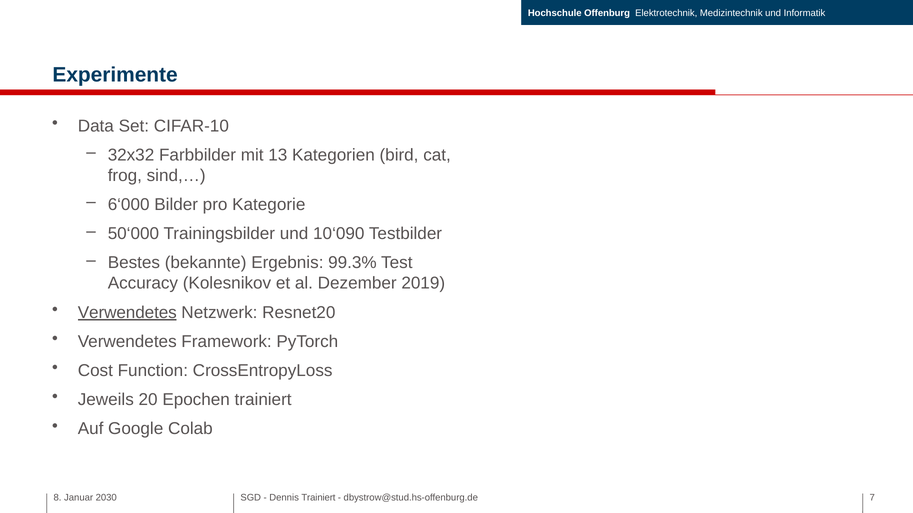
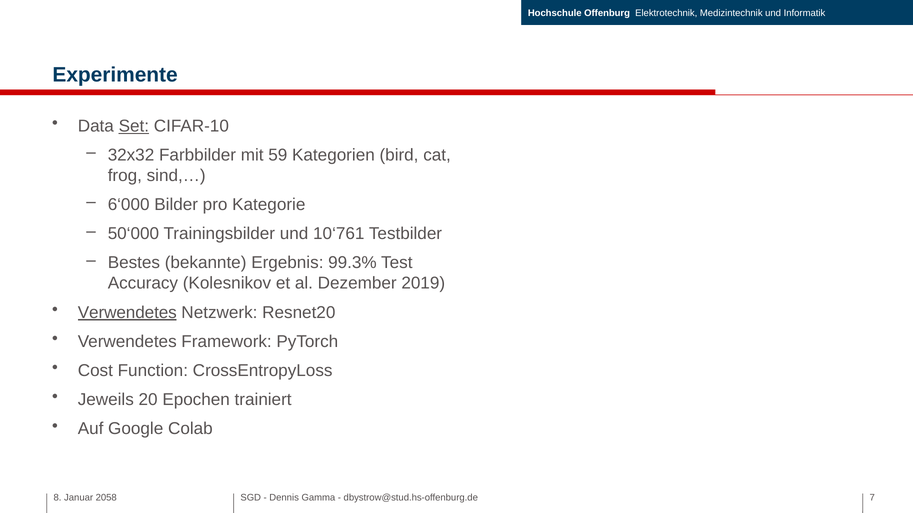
Set underline: none -> present (134, 126)
13: 13 -> 59 (278, 155)
10‘090: 10‘090 -> 10‘761 (339, 234)
2030: 2030 -> 2058 (106, 498)
Dennis Trainiert: Trainiert -> Gamma (318, 498)
